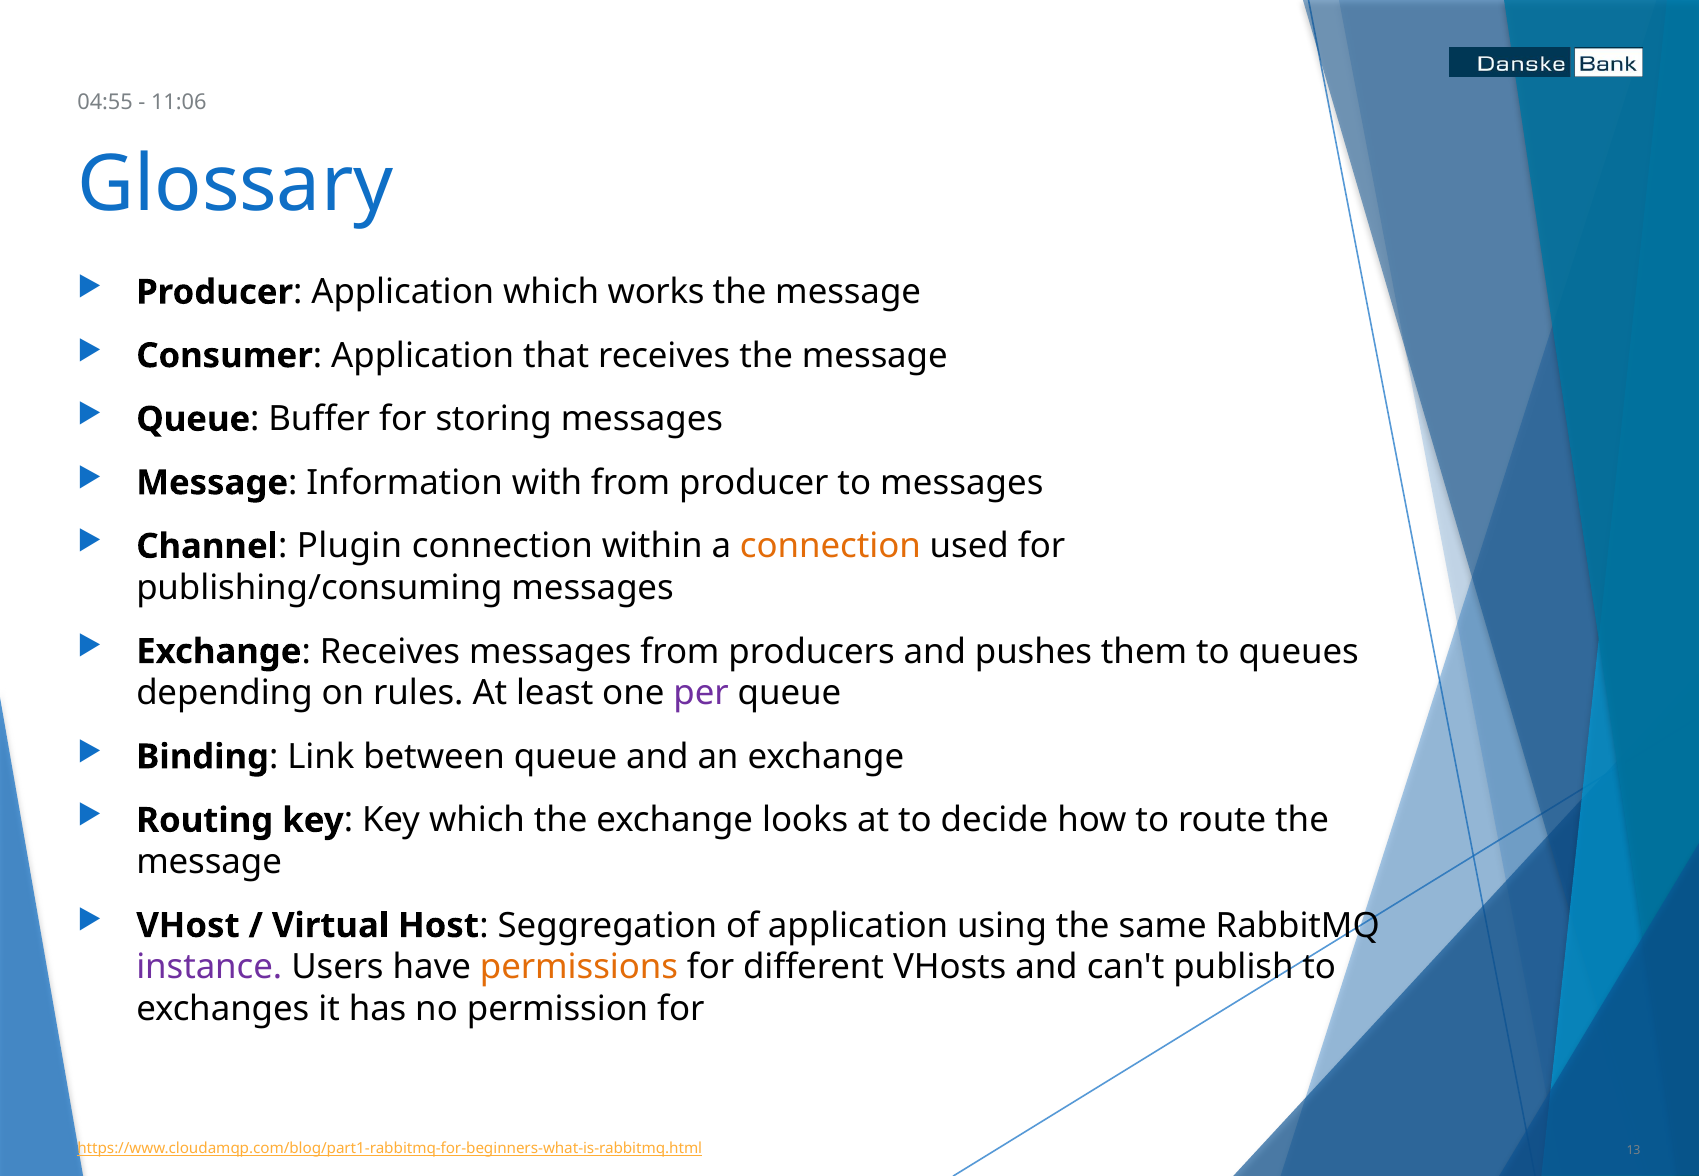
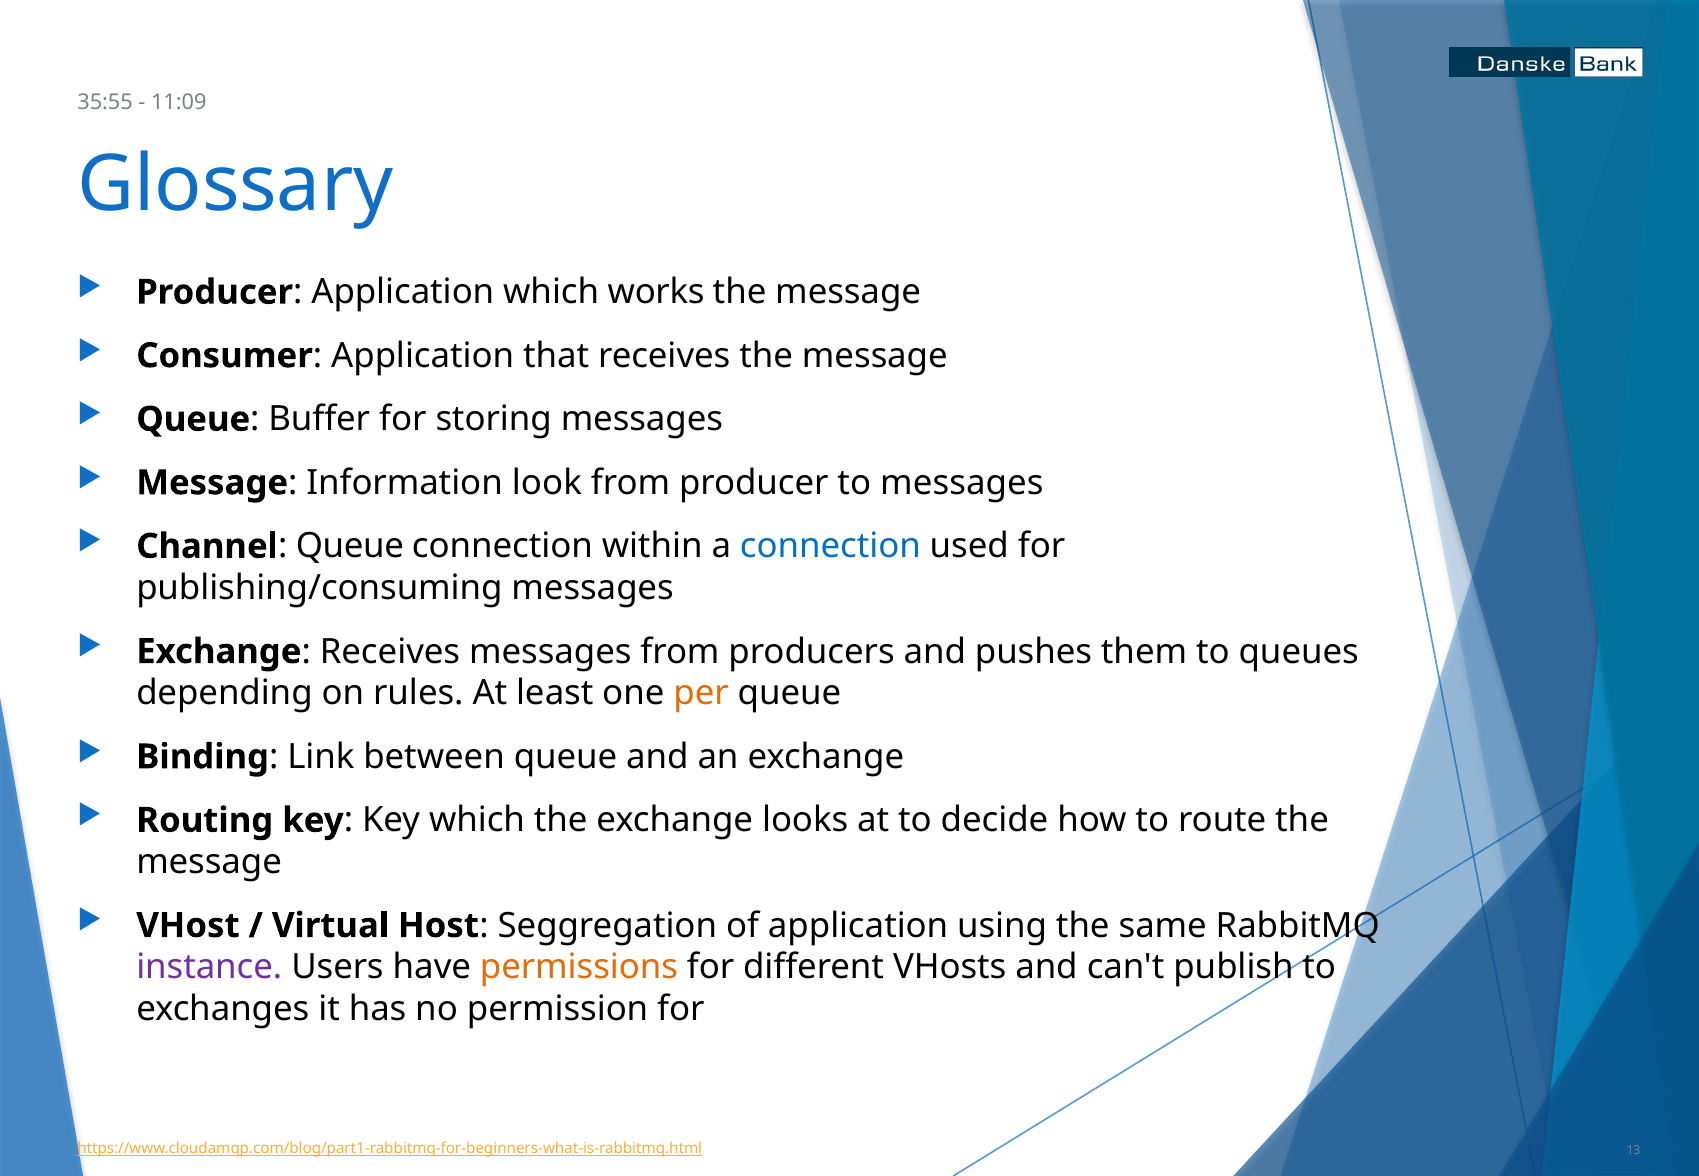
04:55: 04:55 -> 35:55 (105, 102)
11:06: 11:06 -> 11:09 (179, 102)
with: with -> look (547, 483)
Channel Plugin: Plugin -> Queue (350, 546)
connection colour: orange -> blue (830, 546)
per colour: purple -> orange (701, 693)
